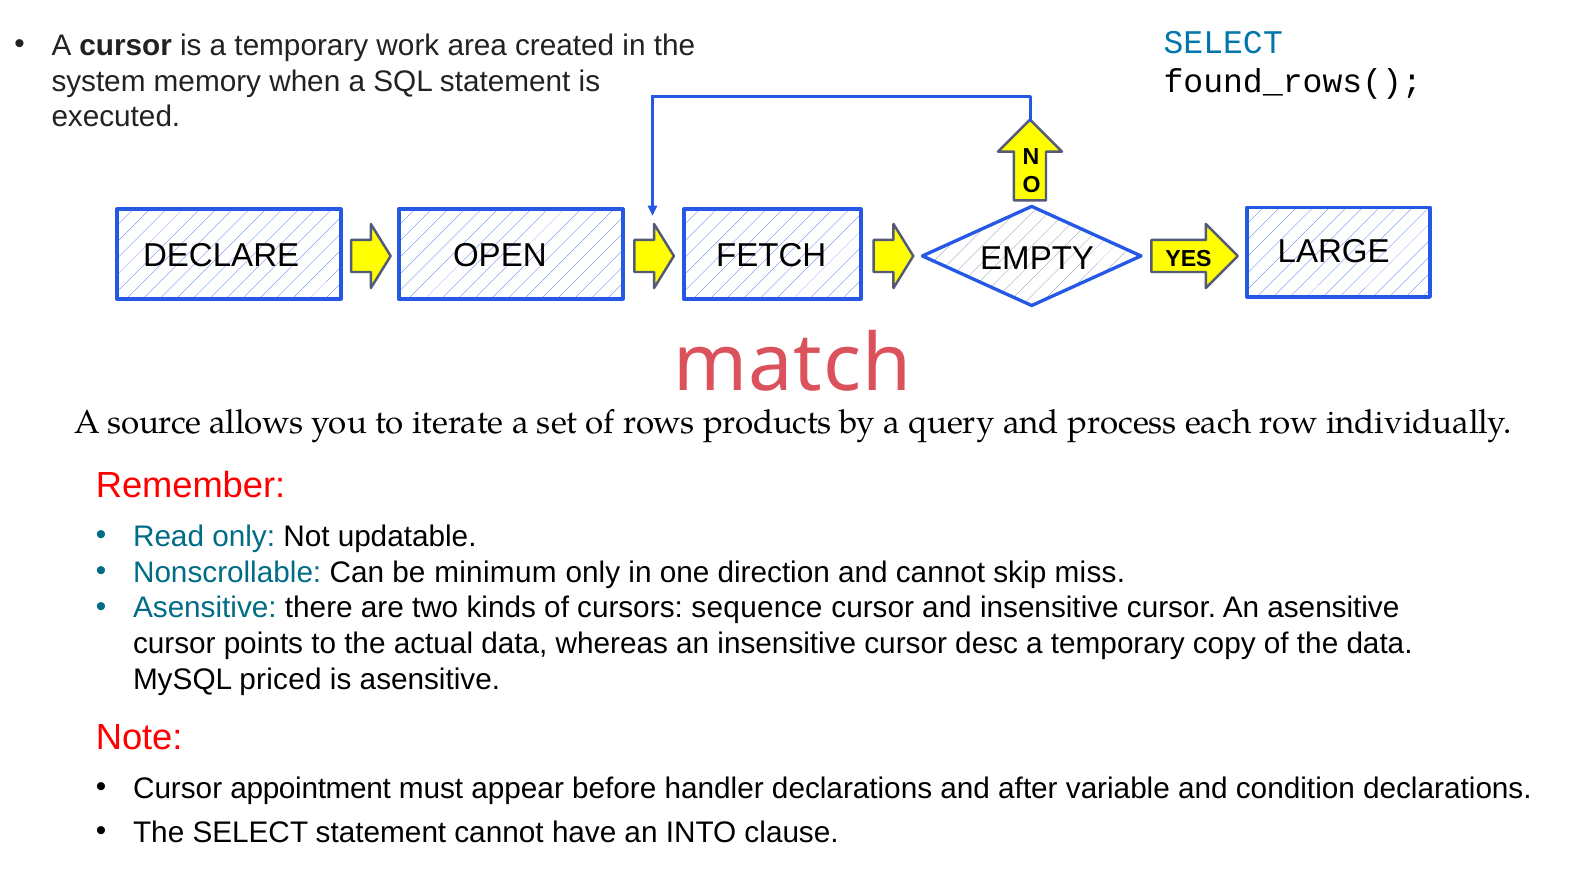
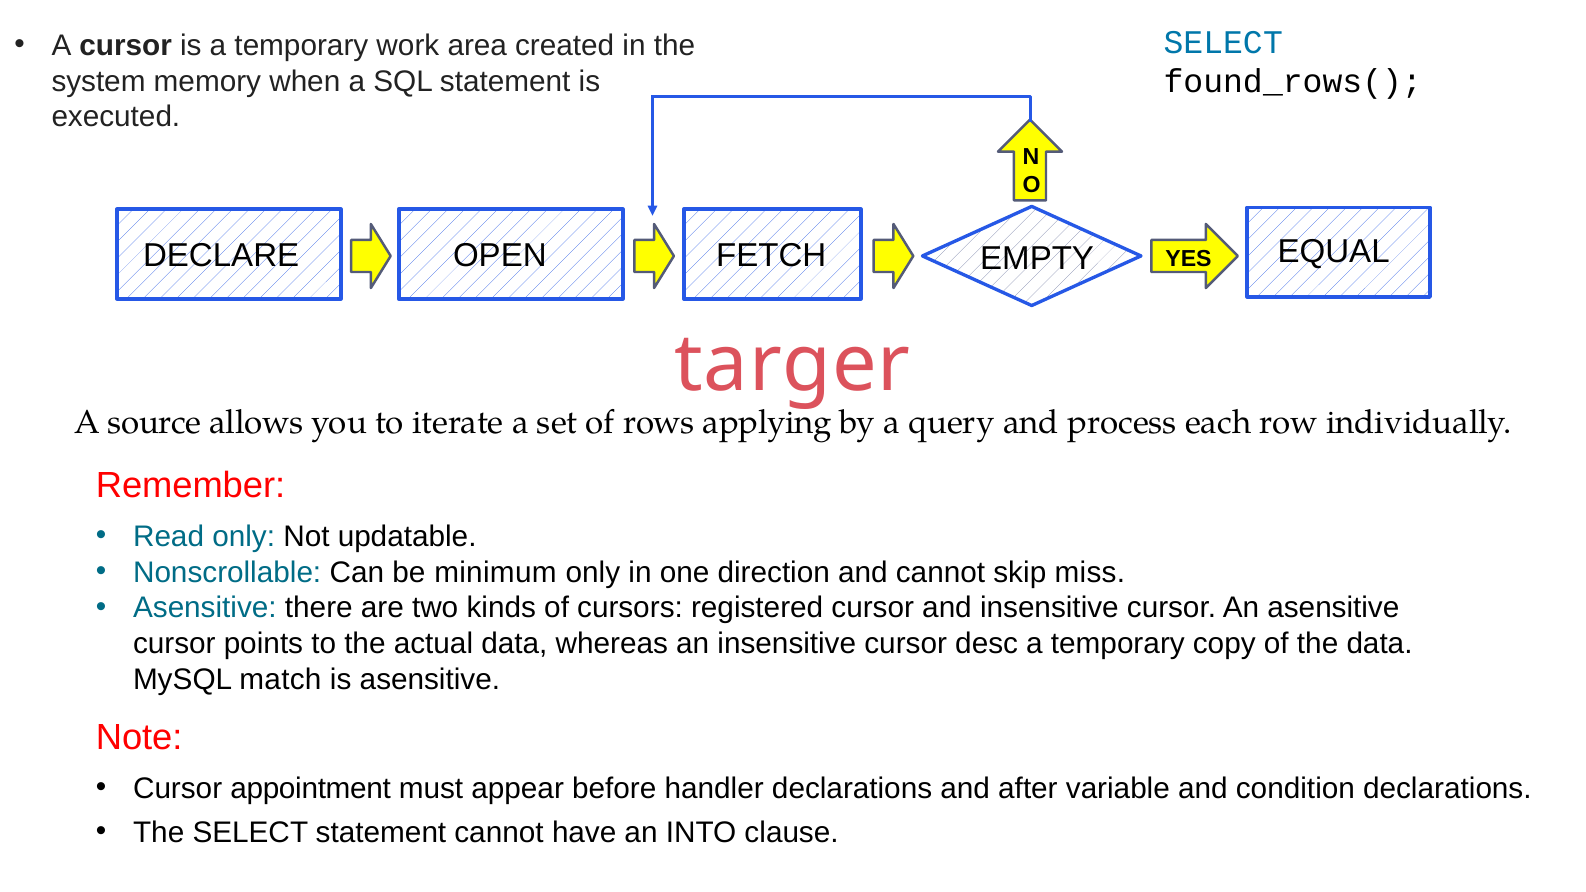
LARGE: LARGE -> EQUAL (1334, 252)
match: match -> targer (793, 364)
products: products -> applying (767, 423)
sequence: sequence -> registered (757, 608)
priced: priced -> match (280, 679)
